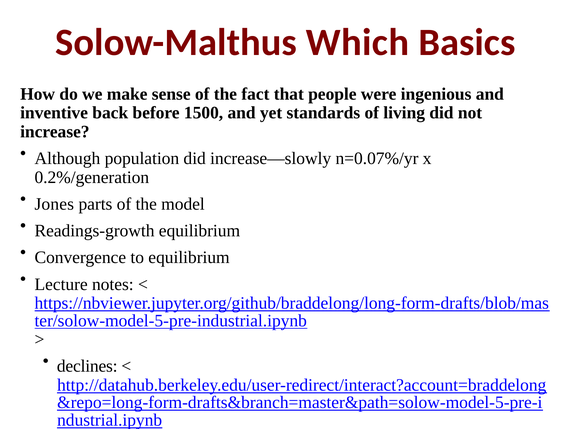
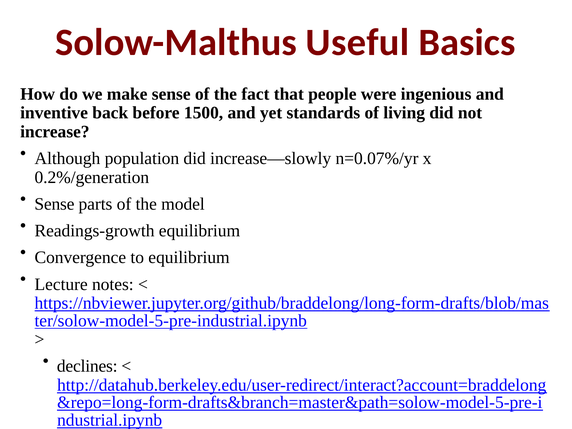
Which: Which -> Useful (357, 42)
Jones: Jones -> Sense (54, 204)
